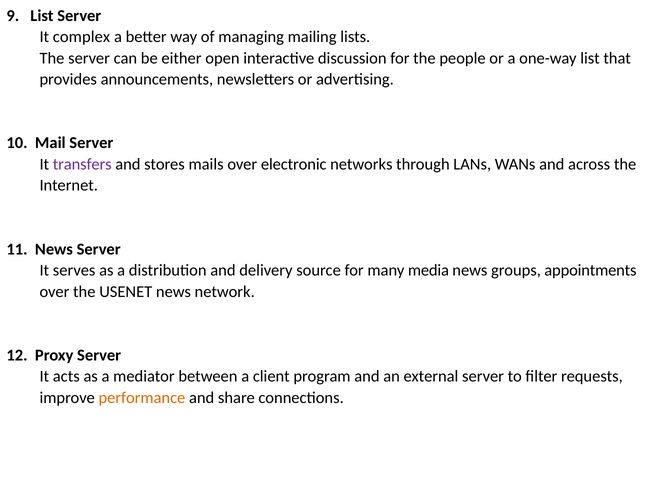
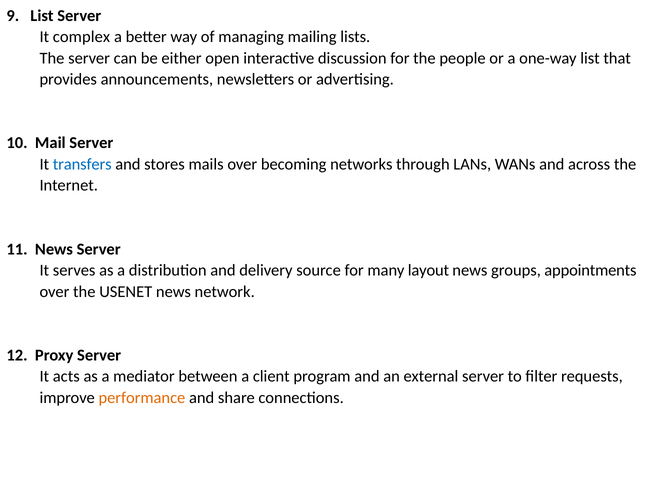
transfers colour: purple -> blue (82, 164)
electronic: electronic -> becoming (294, 164)
media: media -> layout (428, 270)
